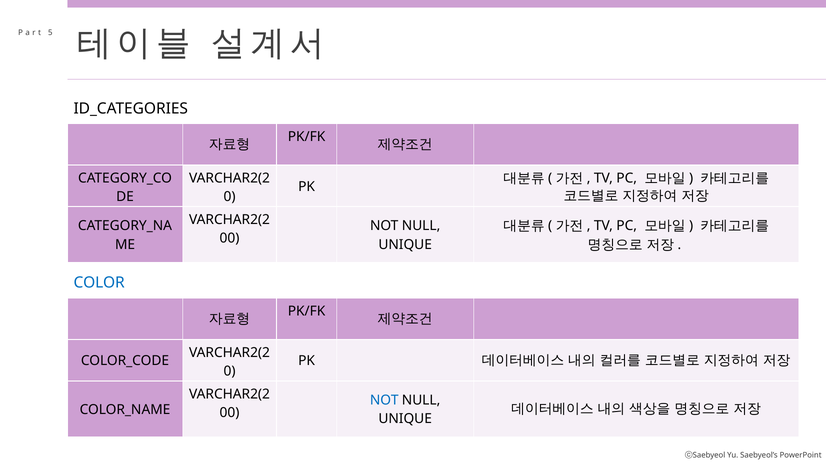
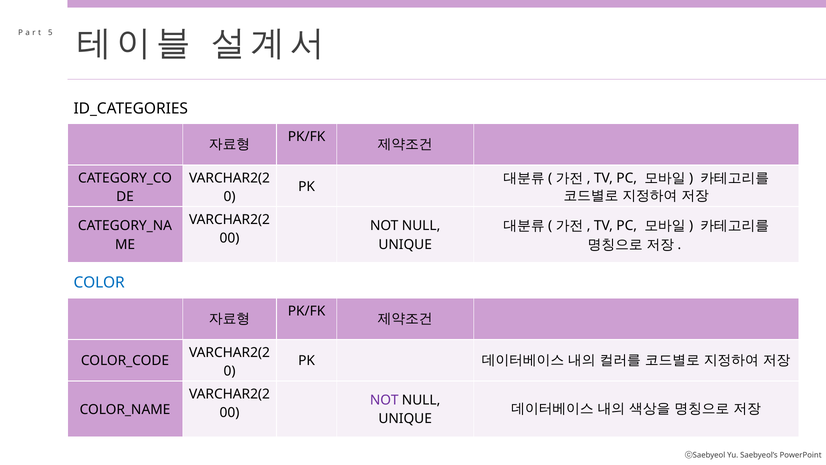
NOT colour: blue -> purple (384, 400)
